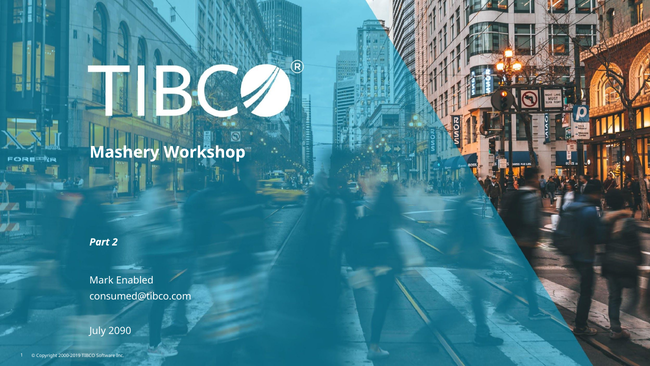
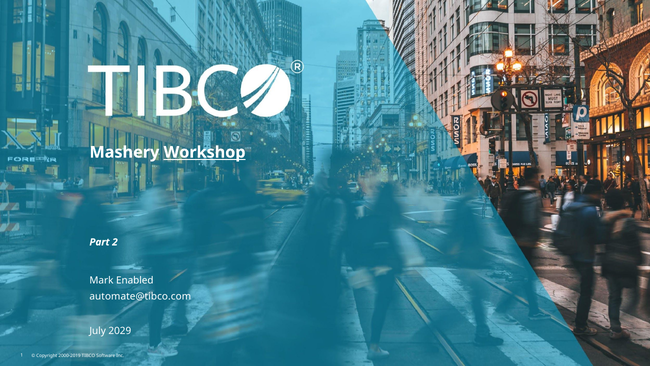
Workshop underline: none -> present (205, 152)
consumed@tibco.com: consumed@tibco.com -> automate@tibco.com (140, 296)
2090: 2090 -> 2029 (120, 330)
